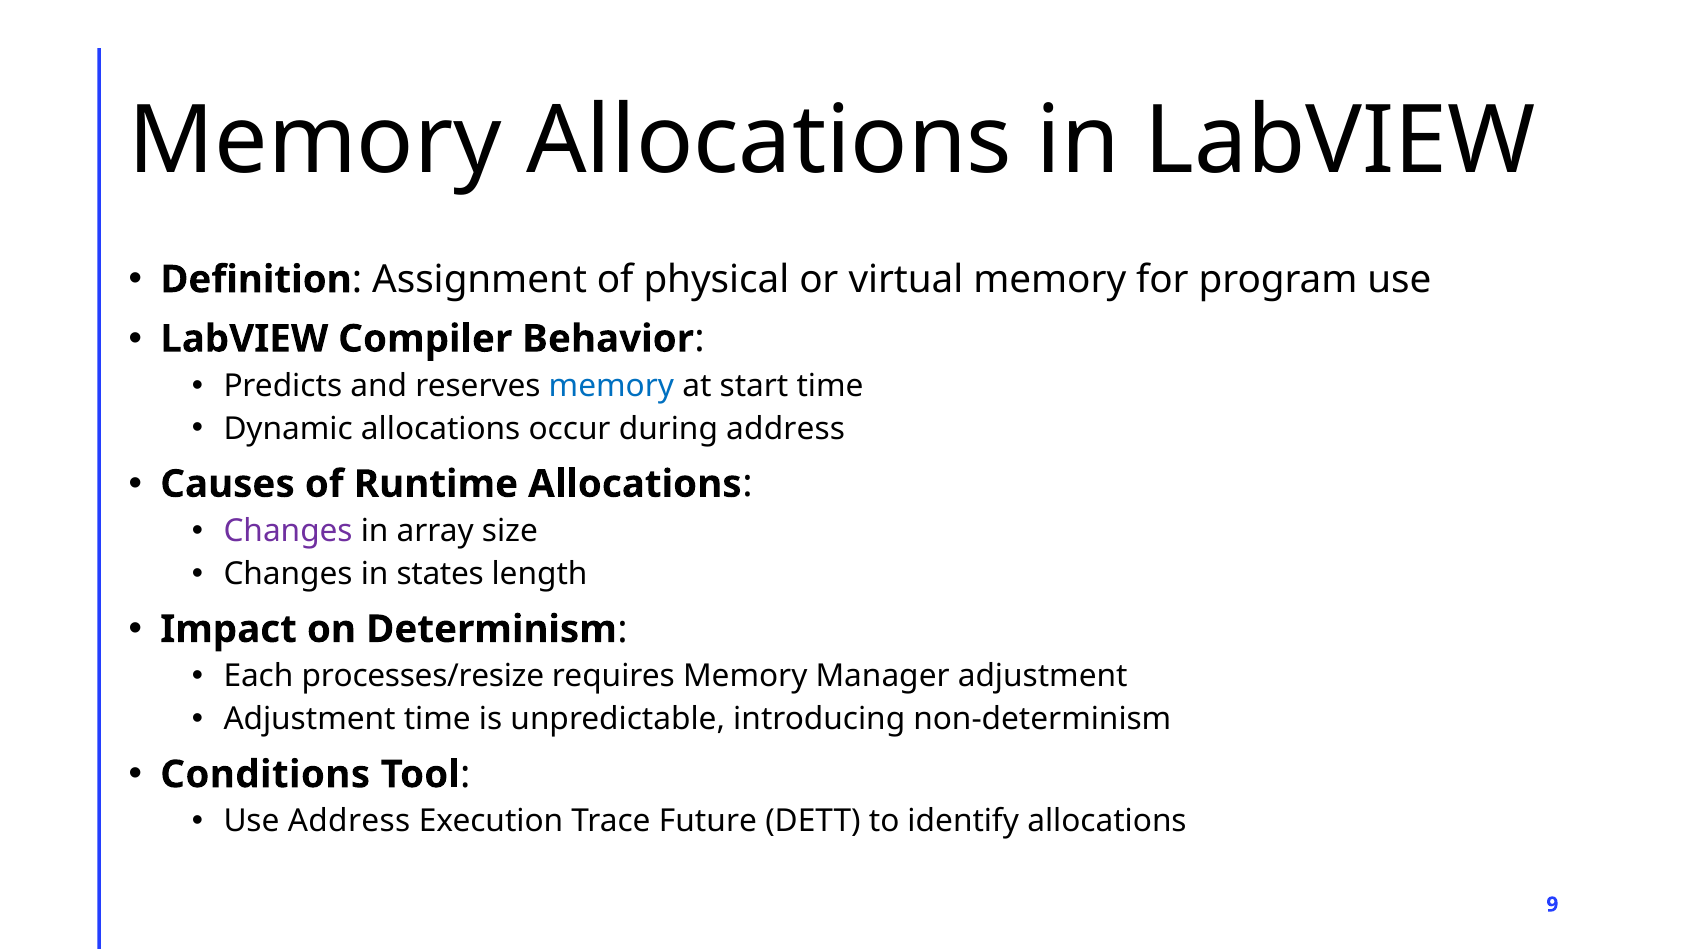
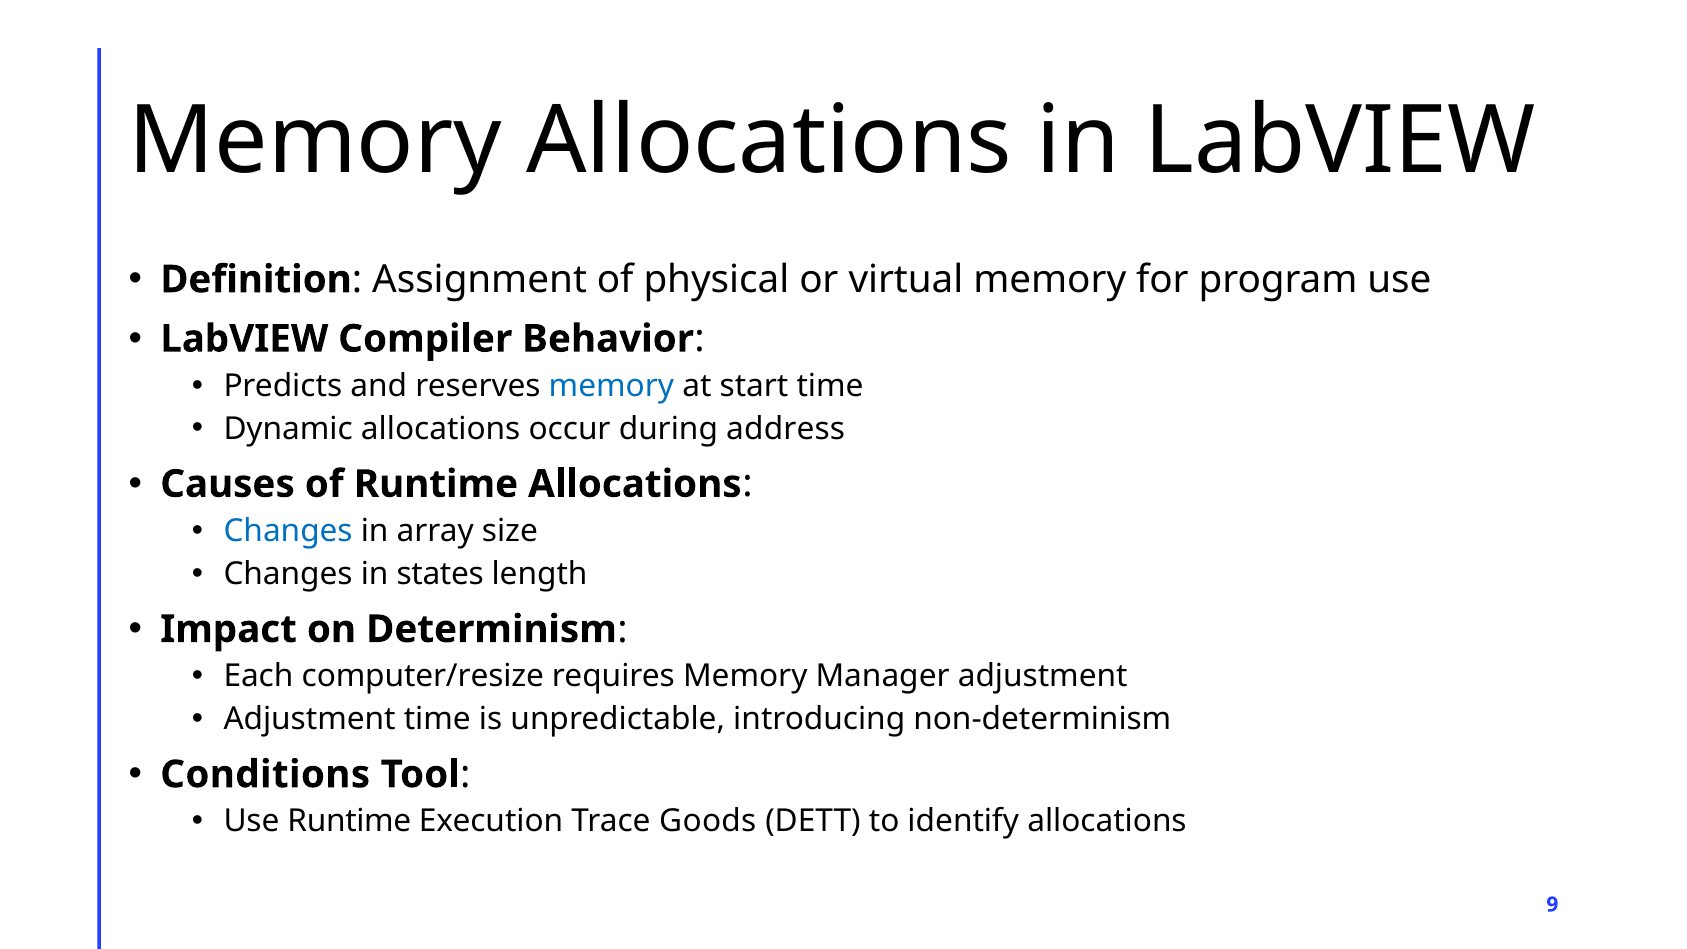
Changes colour: purple -> blue (288, 531)
processes/resize: processes/resize -> computer/resize (423, 676)
Use Address: Address -> Runtime (349, 821)
Future: Future -> Goods (708, 821)
